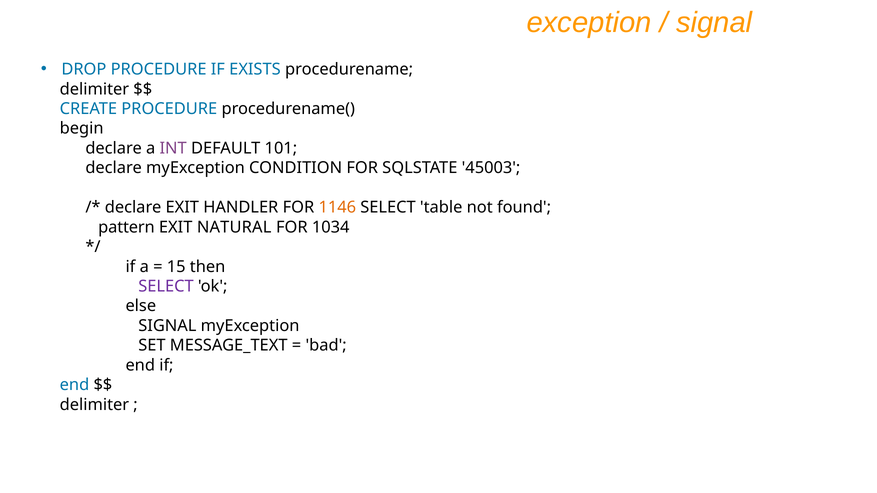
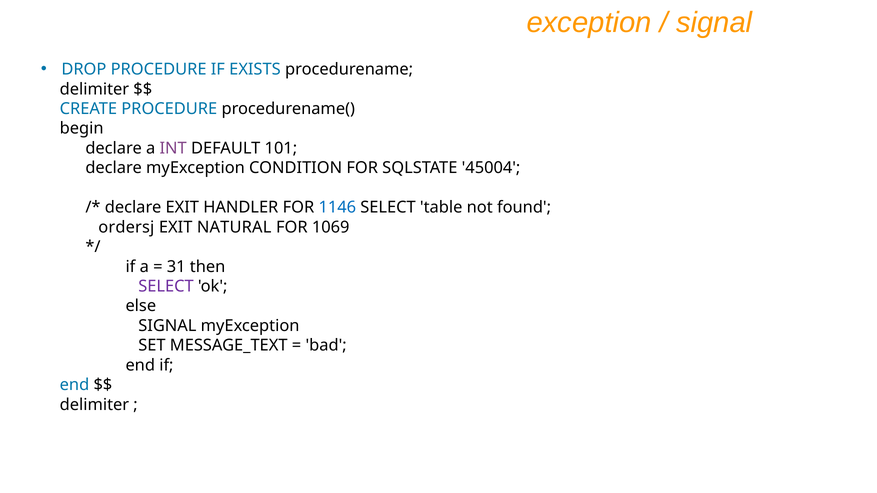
45003: 45003 -> 45004 (491, 168)
1146 colour: orange -> blue (337, 208)
pattern: pattern -> ordersj (126, 227)
1034: 1034 -> 1069 (331, 227)
15: 15 -> 31 (176, 267)
